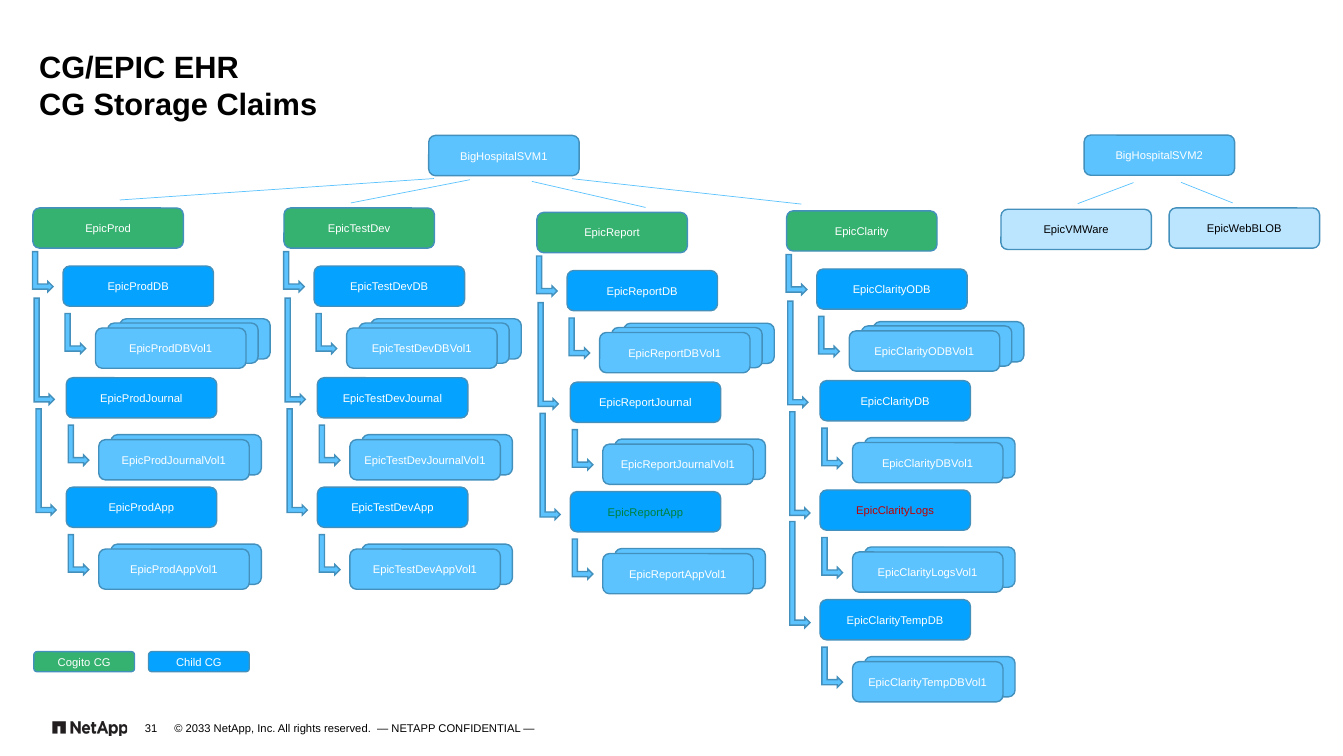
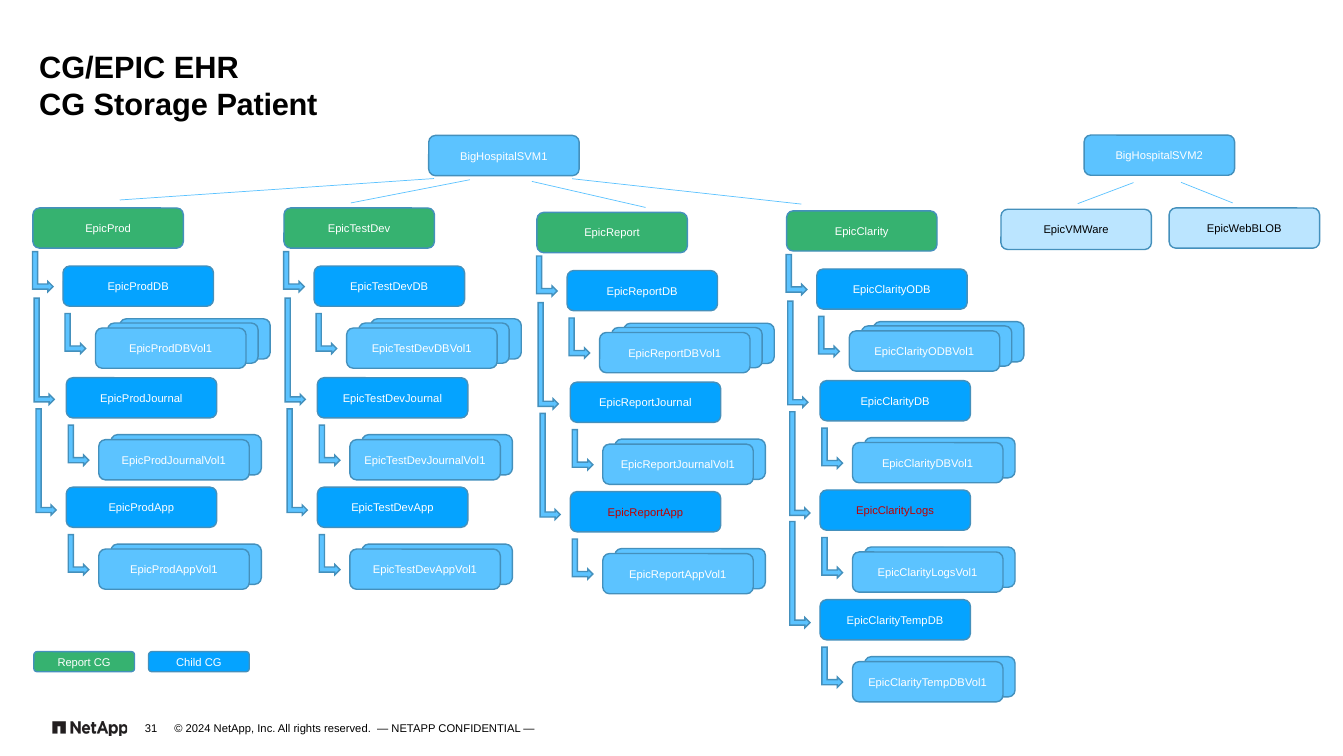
Claims: Claims -> Patient (267, 105)
EpicReportApp colour: green -> red (645, 512)
Cogito: Cogito -> Report (74, 662)
2033: 2033 -> 2024 (198, 728)
